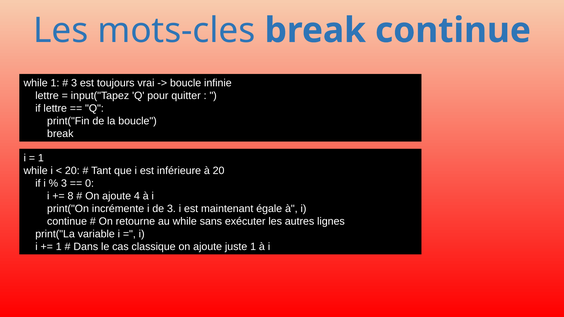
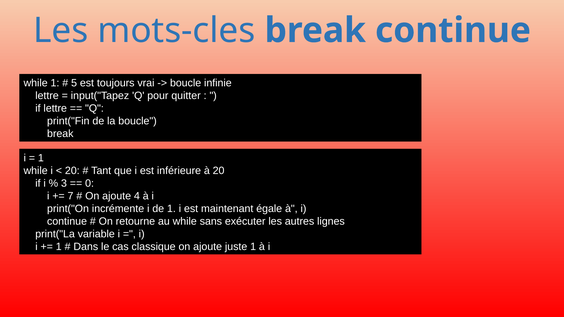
3: 3 -> 5 (74, 83)
8: 8 -> 7 (71, 196)
de 3: 3 -> 1 (171, 209)
